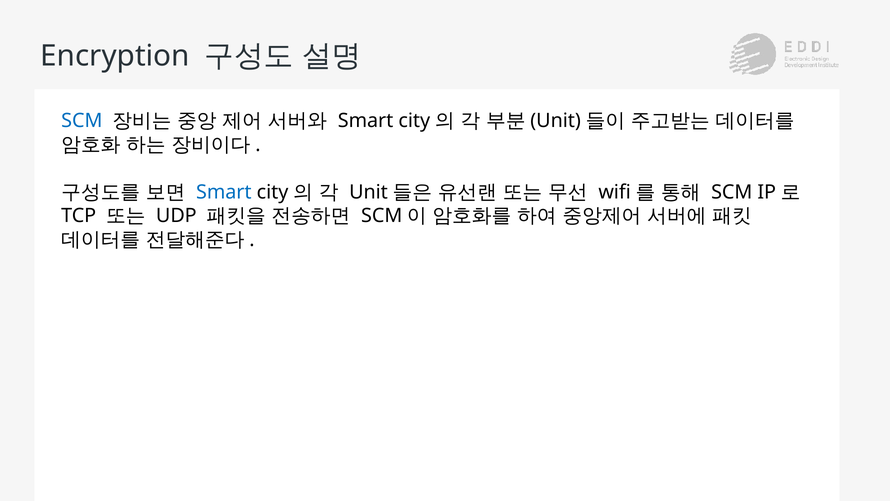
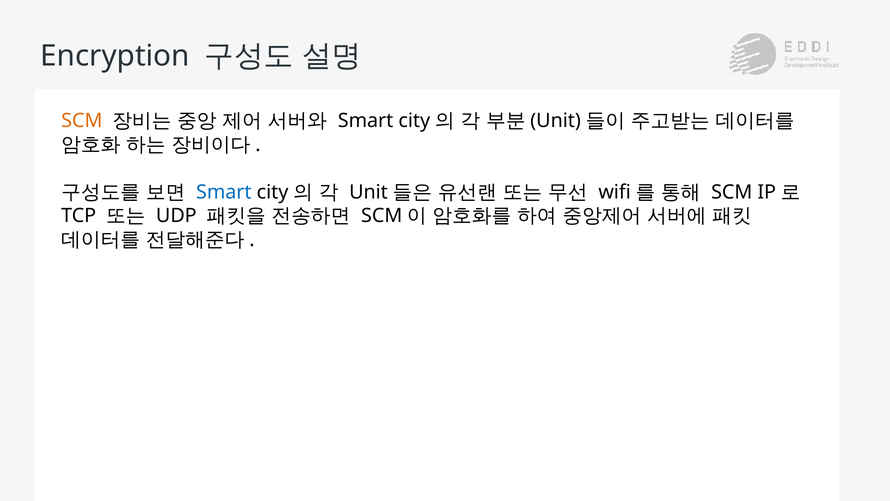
SCM colour: blue -> orange (82, 121)
